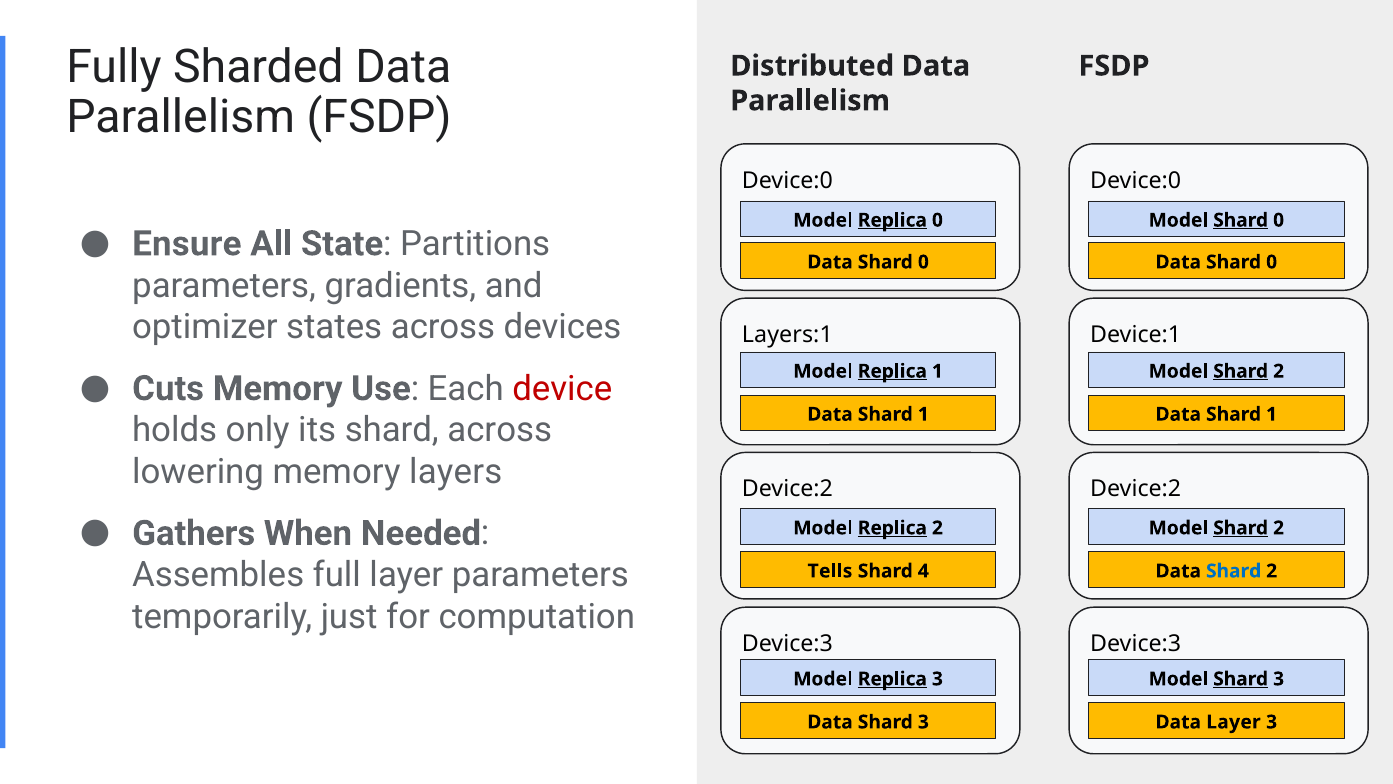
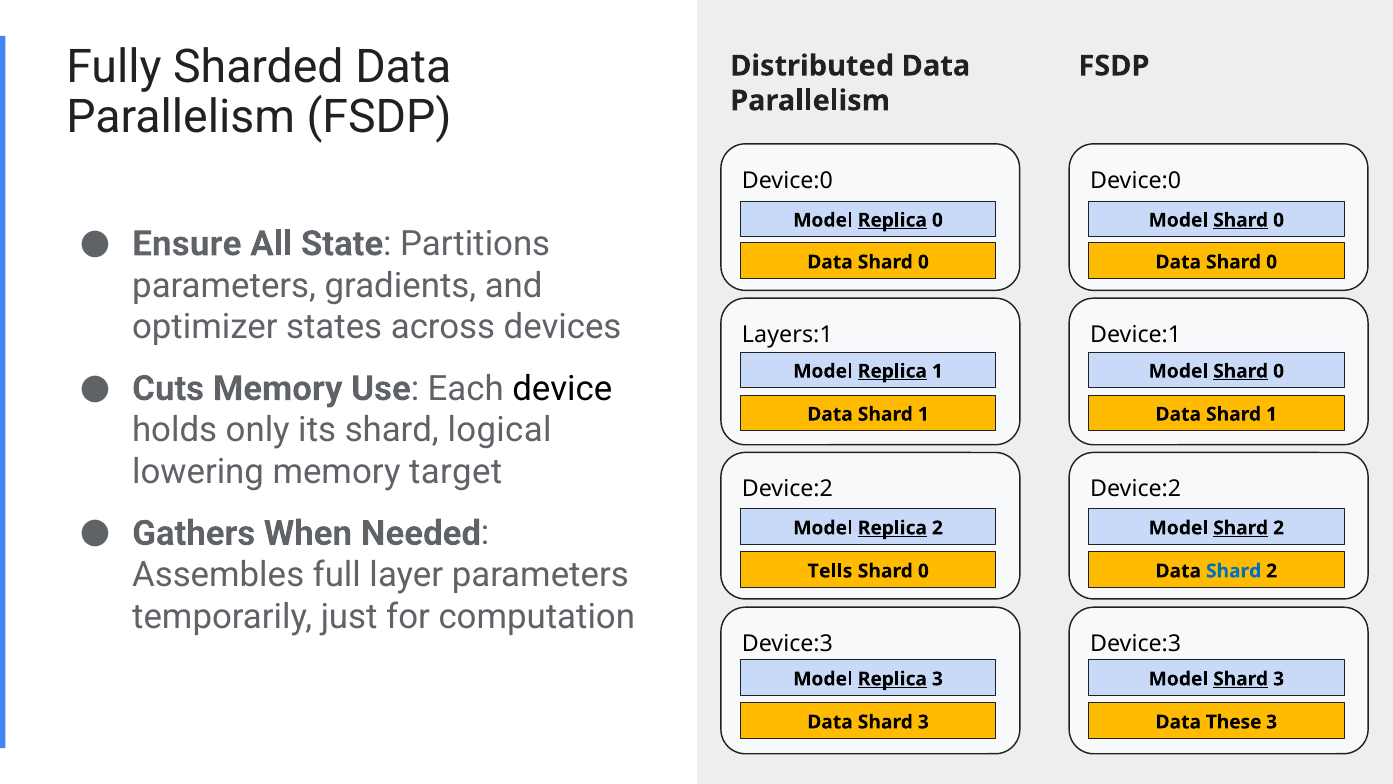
2: 2 -> 0 (1279, 371)
device colour: red -> black (562, 388)
shard across: across -> logical (500, 430)
layers: layers -> target (456, 472)
4: 4 -> 0 (923, 571)
Data Layer: Layer -> These (1234, 722)
